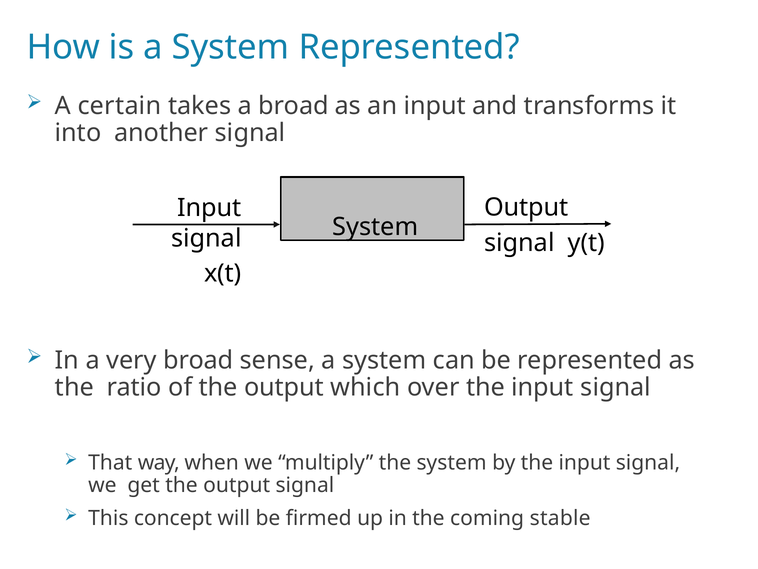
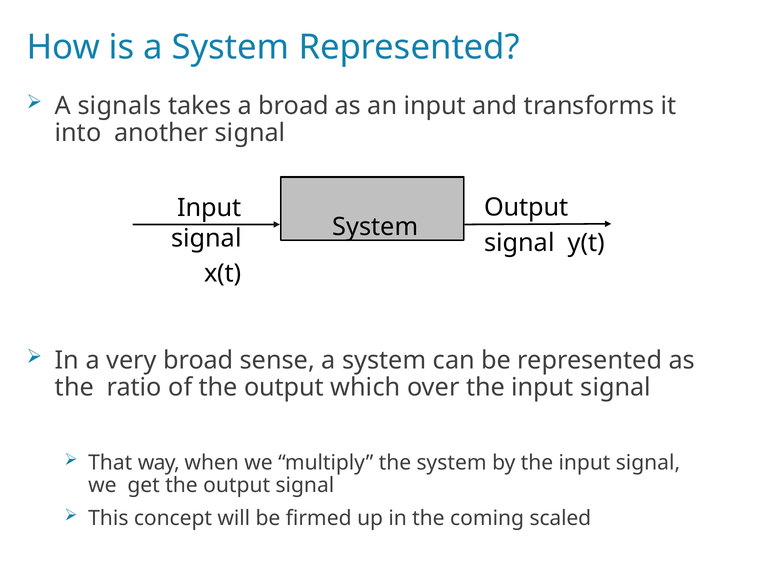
certain: certain -> signals (120, 106)
stable: stable -> scaled (560, 518)
